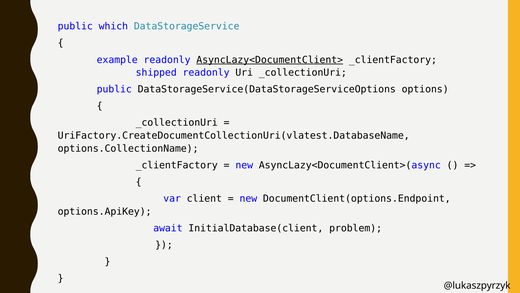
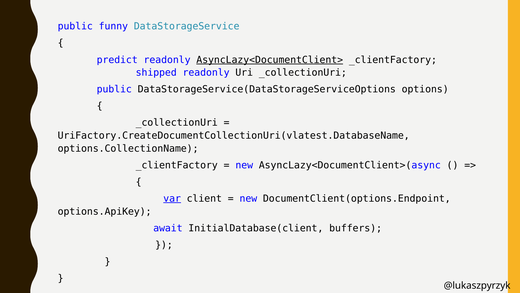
which: which -> funny (113, 26)
example: example -> predict (117, 60)
var underline: none -> present (172, 198)
problem: problem -> buffers (356, 228)
